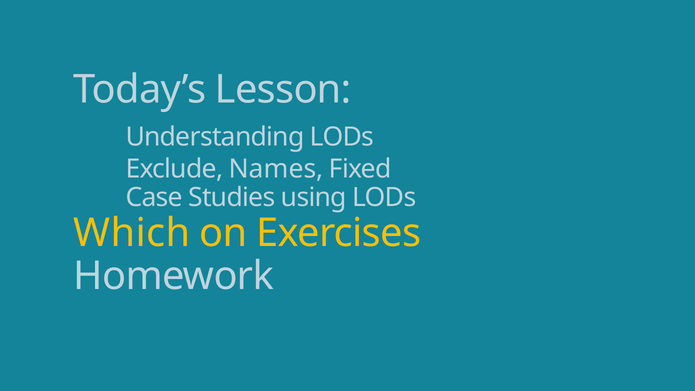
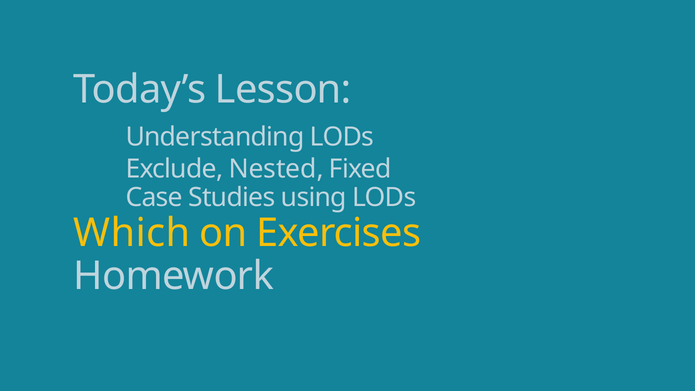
Names: Names -> Nested (276, 169)
